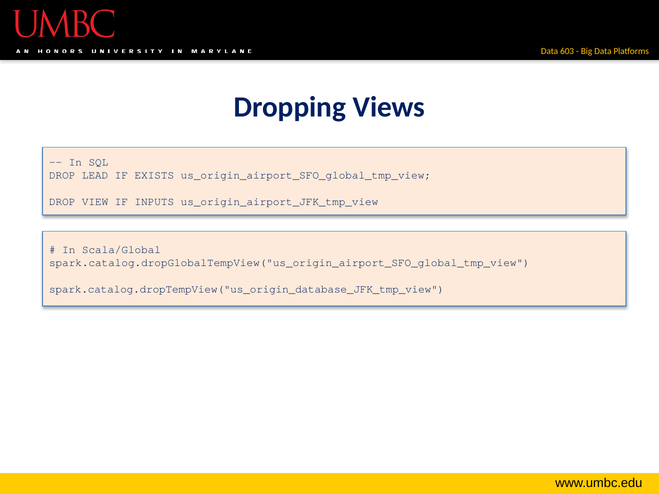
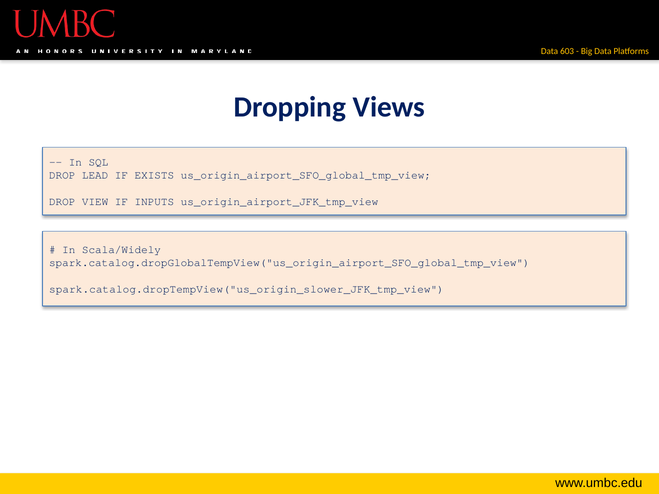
Scala/Global: Scala/Global -> Scala/Widely (121, 250)
spark.catalog.dropTempView("us_origin_database_JFK_tmp_view: spark.catalog.dropTempView("us_origin_database_JFK_tmp_view -> spark.catalog.dropTempView("us_origin_slower_JFK_tmp_view (247, 289)
